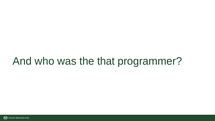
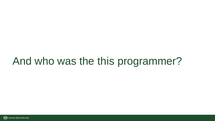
that: that -> this (106, 61)
